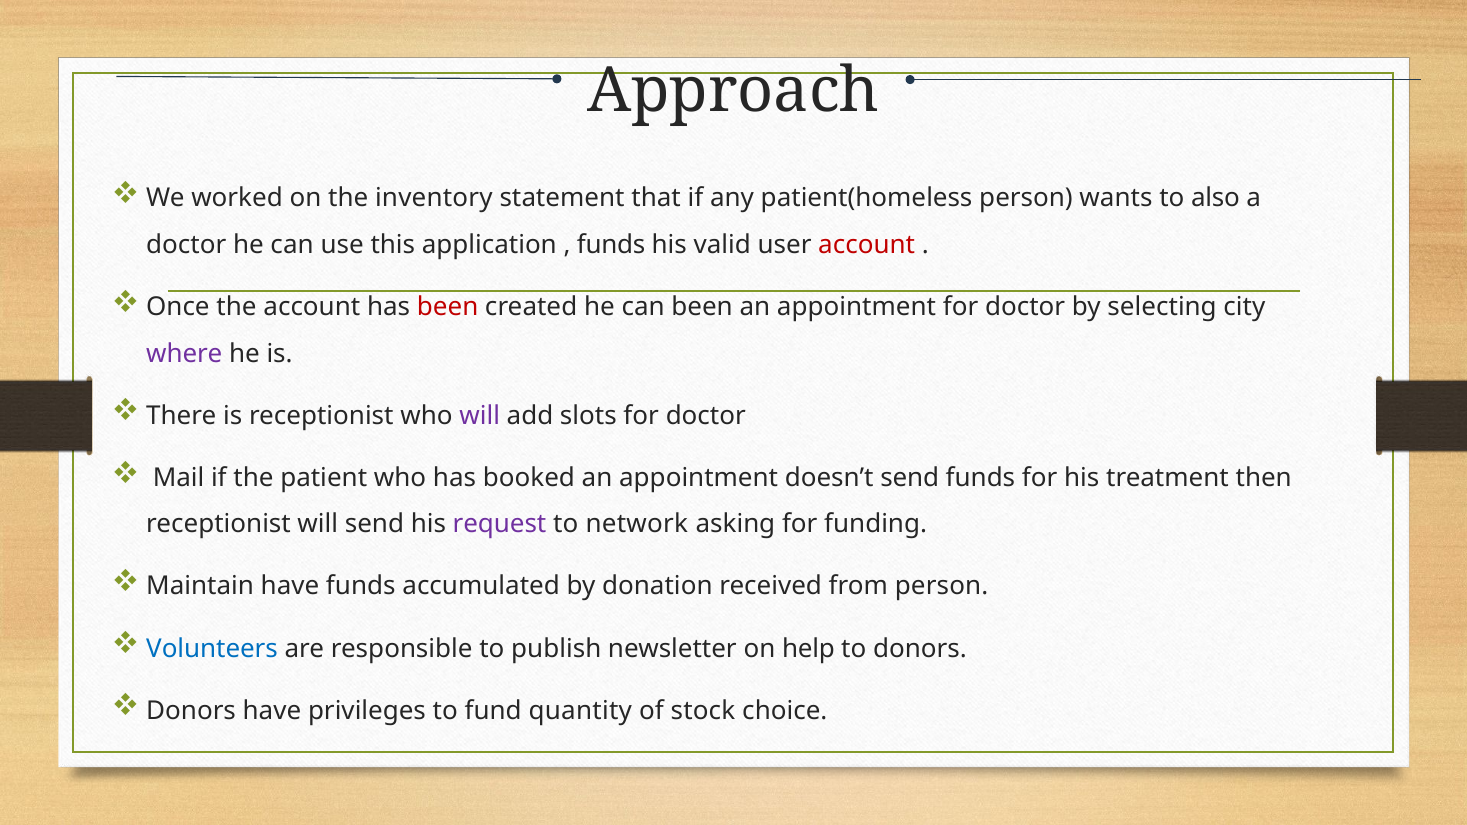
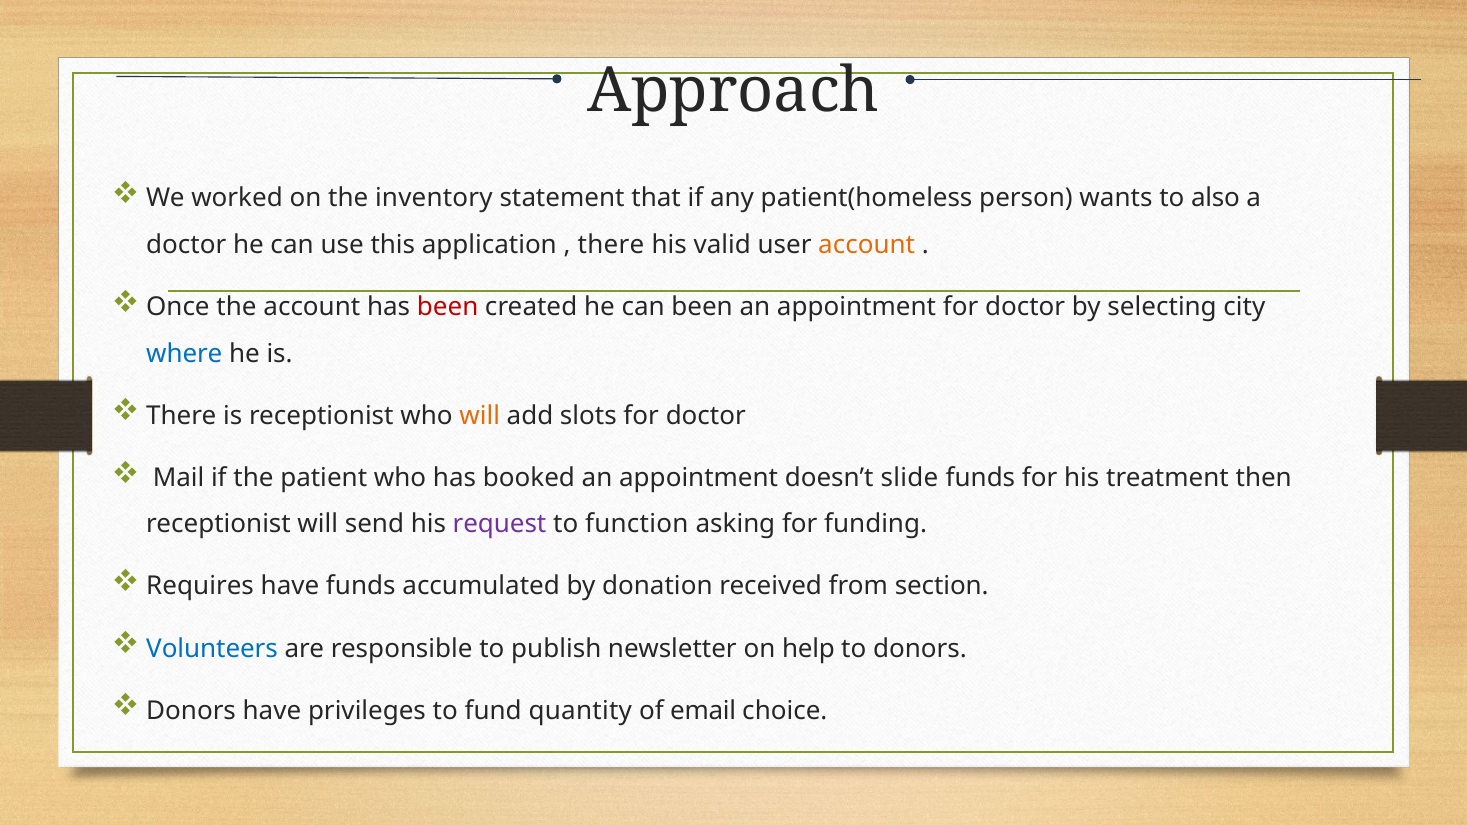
funds: funds -> there (611, 245)
account colour: red -> orange (867, 245)
where colour: purple -> blue (184, 354)
will colour: purple -> orange (480, 416)
doesn’t send: send -> slide (909, 478)
network: network -> function (637, 524)
Maintain: Maintain -> Requires (200, 587)
from person: person -> section (942, 587)
stock: stock -> email (703, 711)
